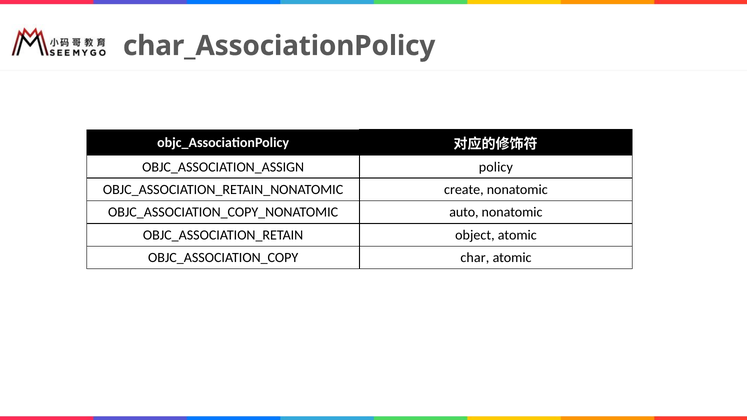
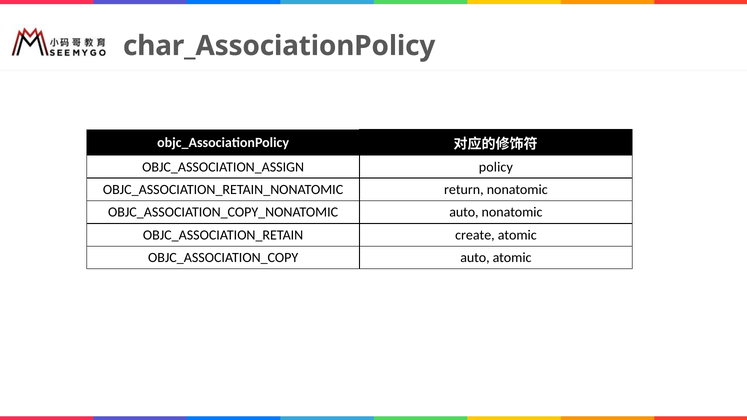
create: create -> return (464, 190)
object: object -> create (475, 235)
char: char -> auto (475, 258)
